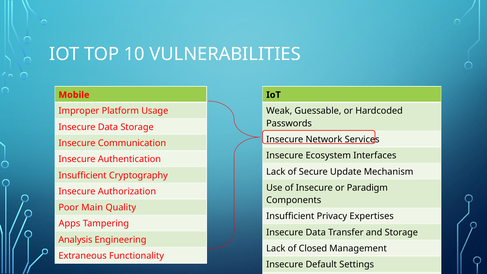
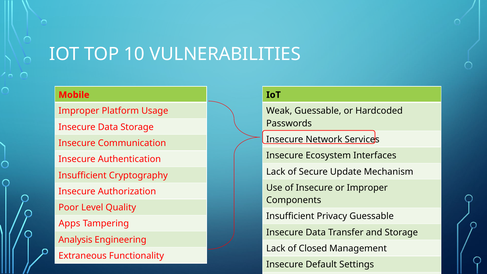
or Paradigm: Paradigm -> Improper (367, 188)
Main: Main -> Level (92, 207)
Privacy Expertises: Expertises -> Guessable (372, 216)
